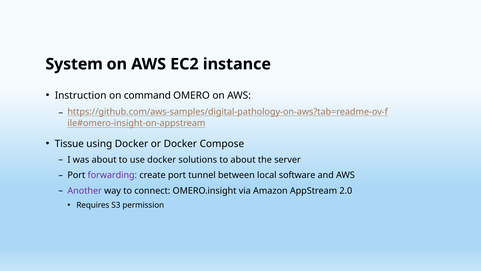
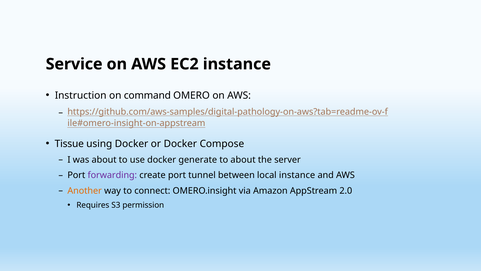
System: System -> Service (74, 64)
solutions: solutions -> generate (198, 160)
local software: software -> instance (297, 175)
Another colour: purple -> orange (85, 190)
